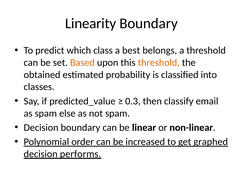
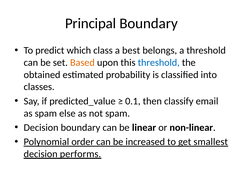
Linearity: Linearity -> Principal (91, 24)
threshold colour: orange -> blue (159, 63)
0.3: 0.3 -> 0.1 (133, 101)
graphed: graphed -> smallest (211, 142)
